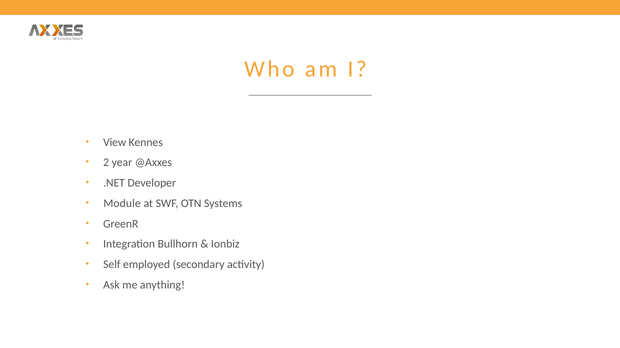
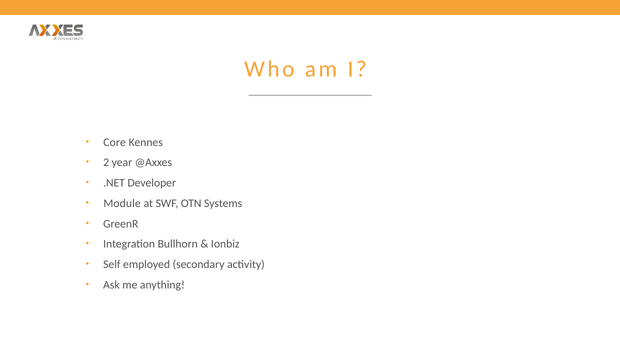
View: View -> Core (115, 143)
